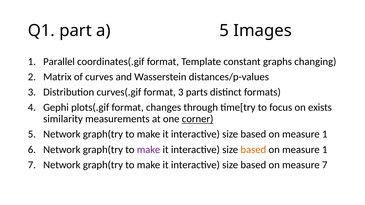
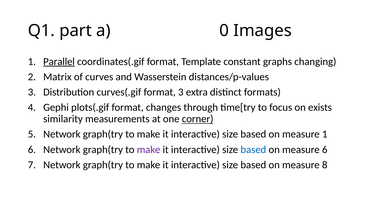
a 5: 5 -> 0 (224, 31)
Parallel underline: none -> present (59, 62)
parts: parts -> extra (197, 92)
based colour: orange -> blue (253, 150)
1: 1 -> 6 (325, 150)
measure 7: 7 -> 8 (325, 165)
